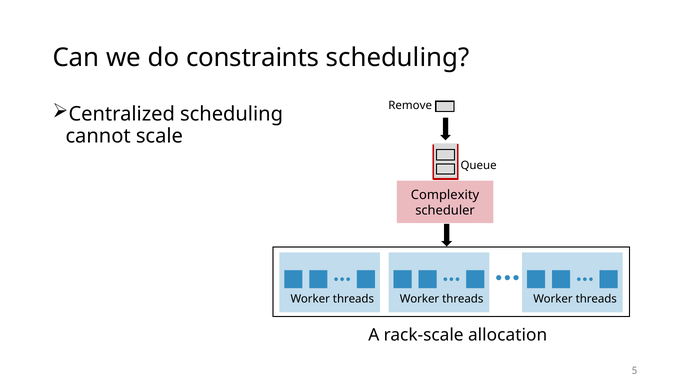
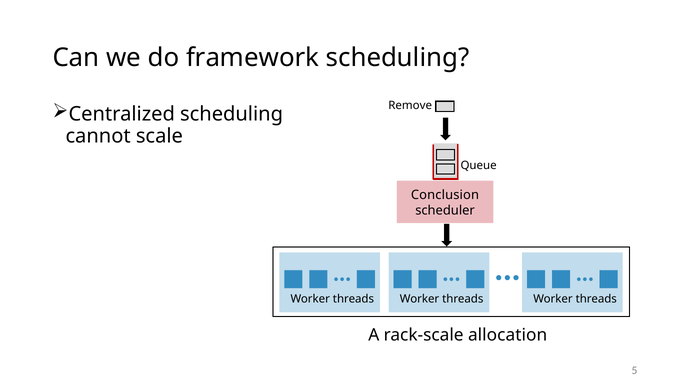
constraints: constraints -> framework (253, 58)
Complexity: Complexity -> Conclusion (445, 195)
